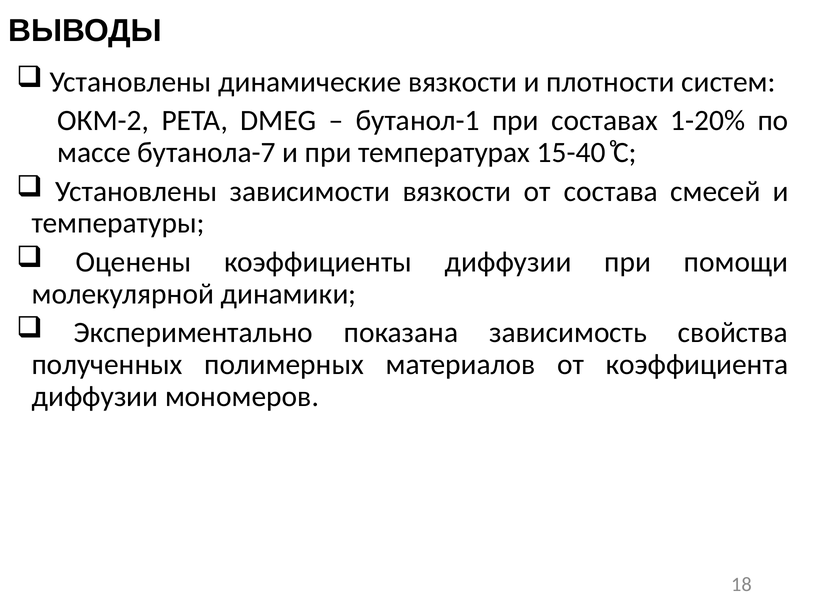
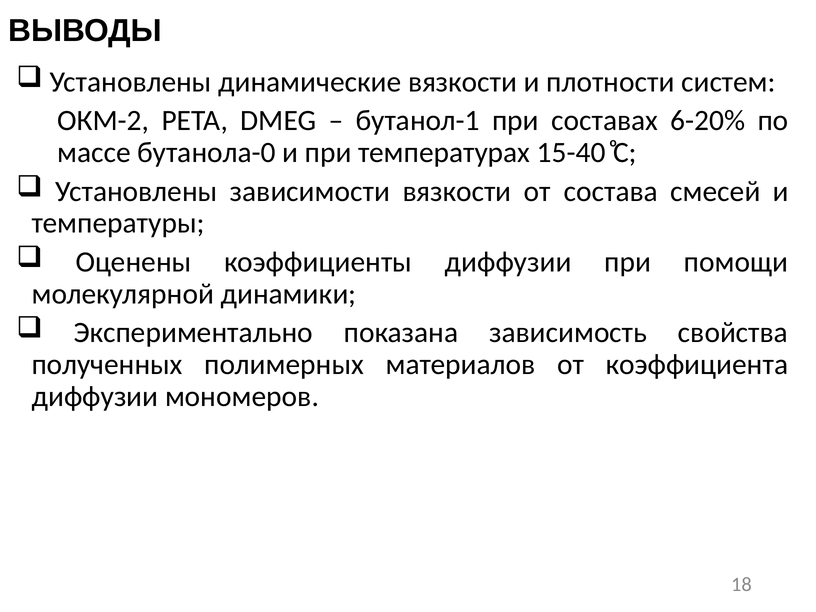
1-20%: 1-20% -> 6-20% (708, 121)
бутанола-7: бутанола-7 -> бутанола-0 (206, 153)
